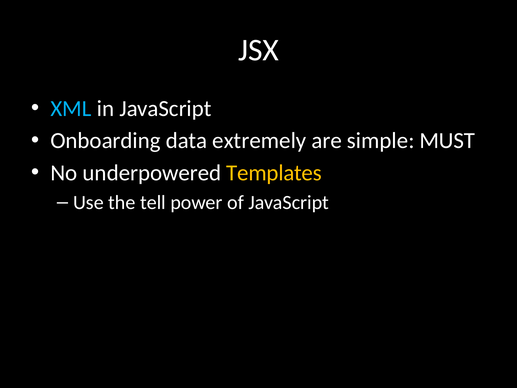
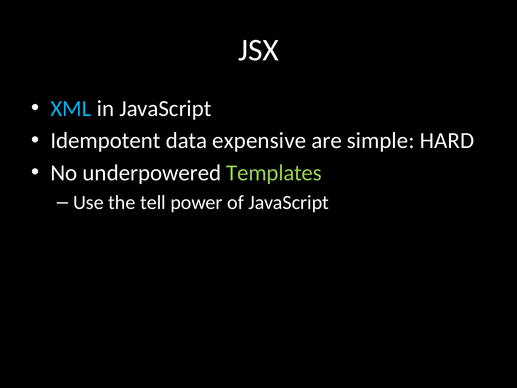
Onboarding: Onboarding -> Idempotent (106, 141)
extremely: extremely -> expensive (259, 141)
MUST: MUST -> HARD (447, 141)
Templates colour: yellow -> light green (274, 173)
